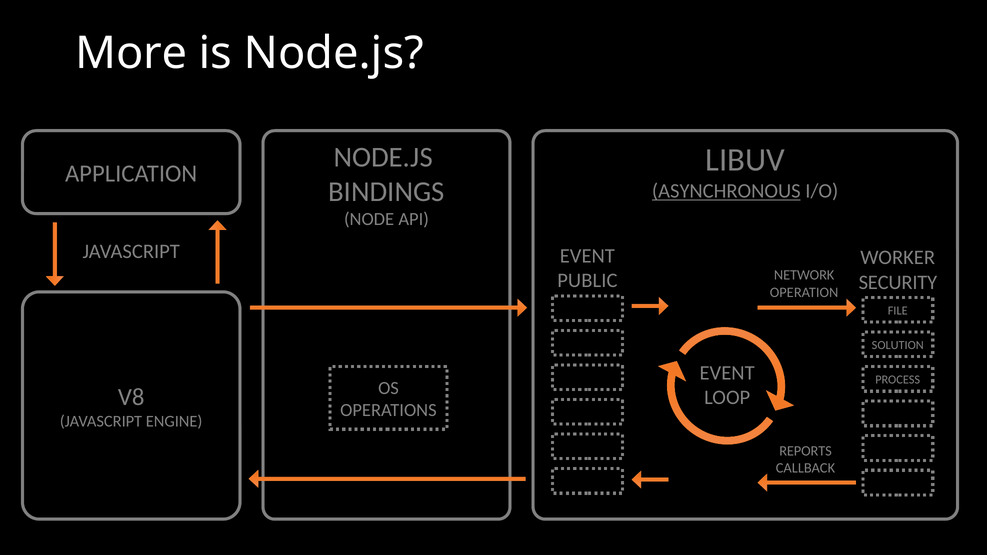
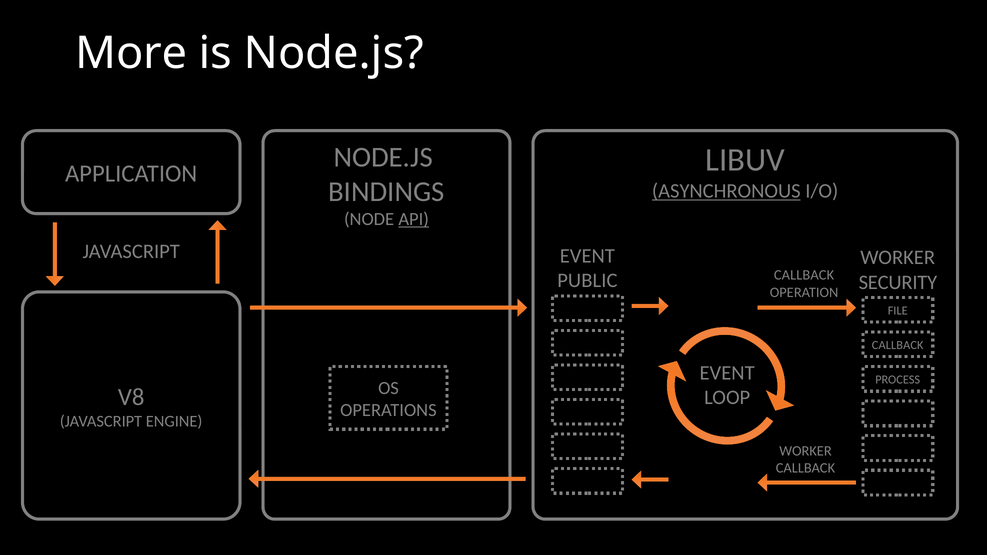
API underline: none -> present (414, 219)
NETWORK: NETWORK -> CALLBACK (804, 275)
SOLUTION: SOLUTION -> CALLBACK (898, 345)
REPORTS: REPORTS -> WORKER (805, 451)
